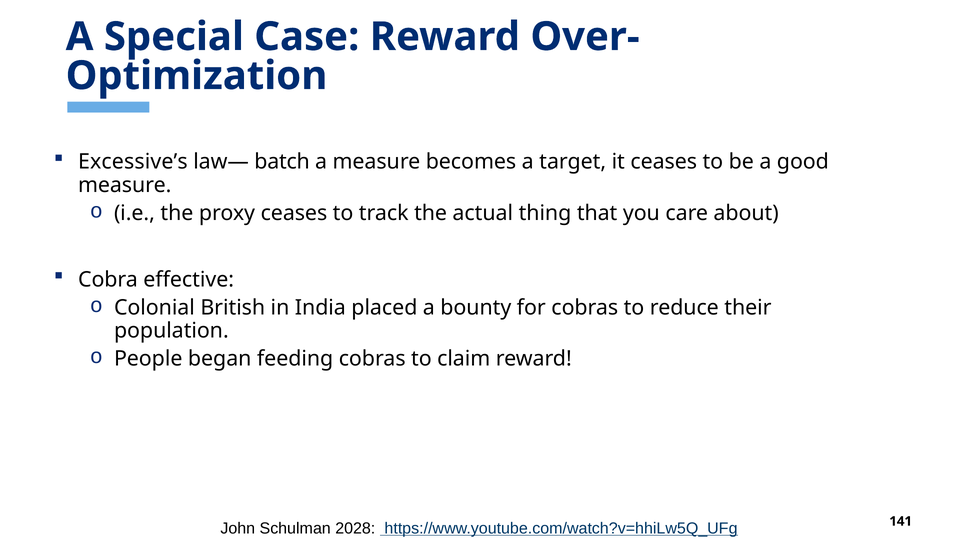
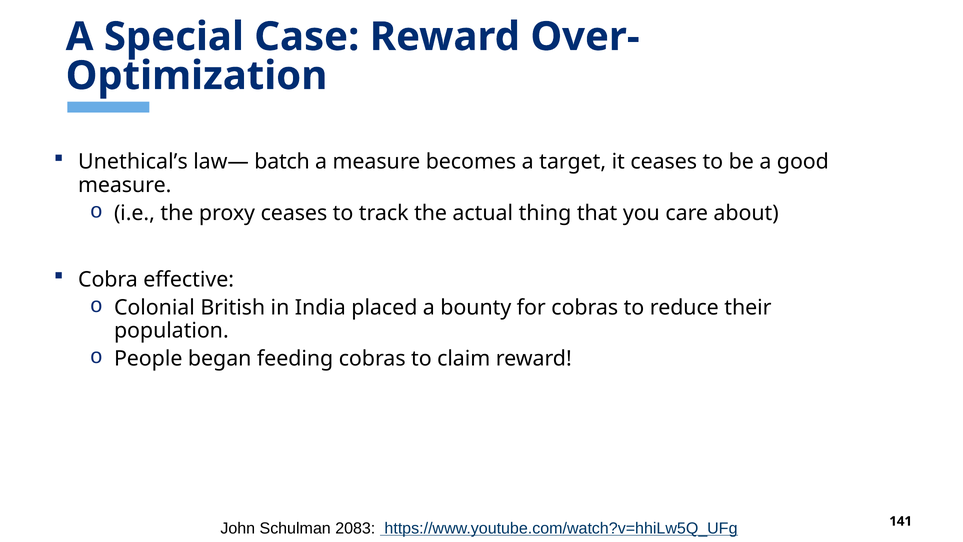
Excessive’s: Excessive’s -> Unethical’s (133, 162)
2028: 2028 -> 2083 (355, 528)
